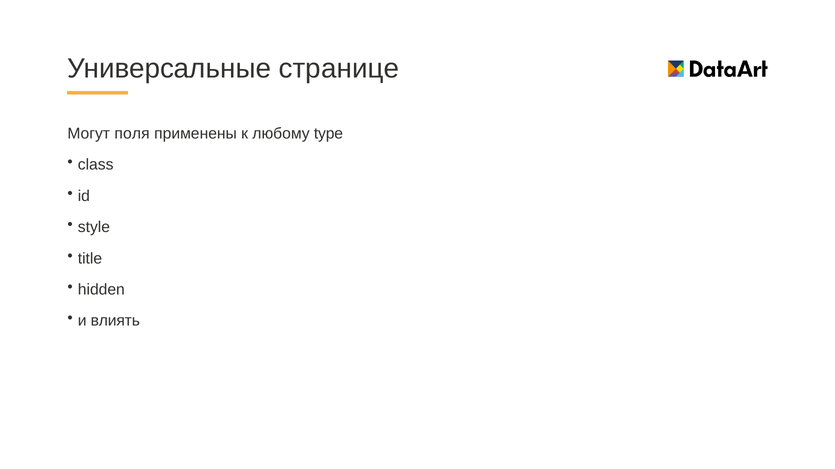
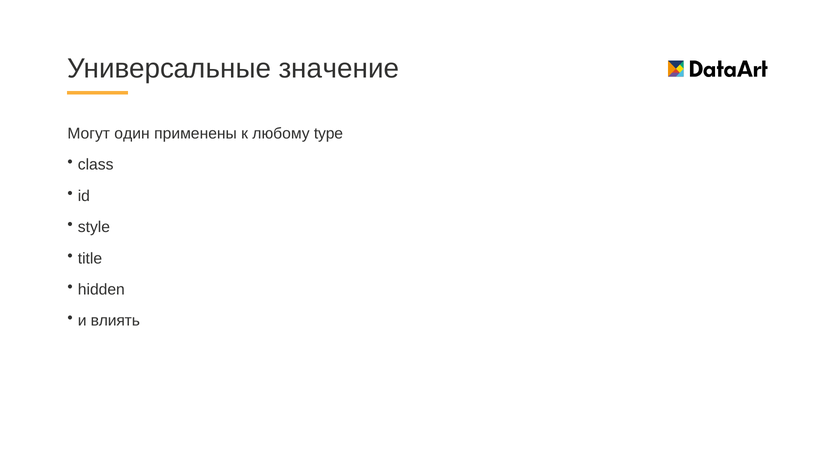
странице: странице -> значение (339, 69)
поля: поля -> один (132, 134)
